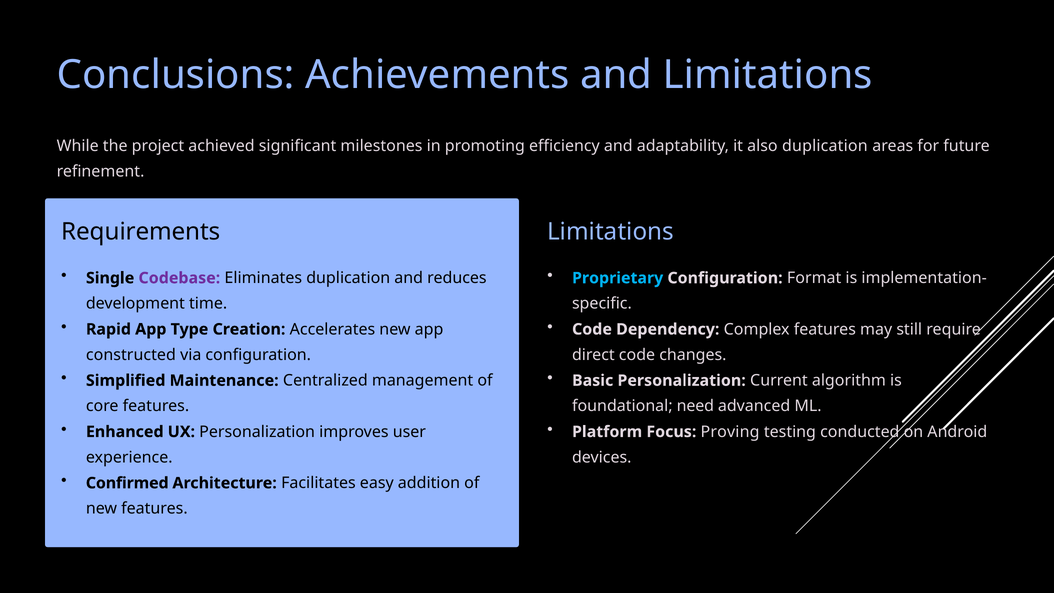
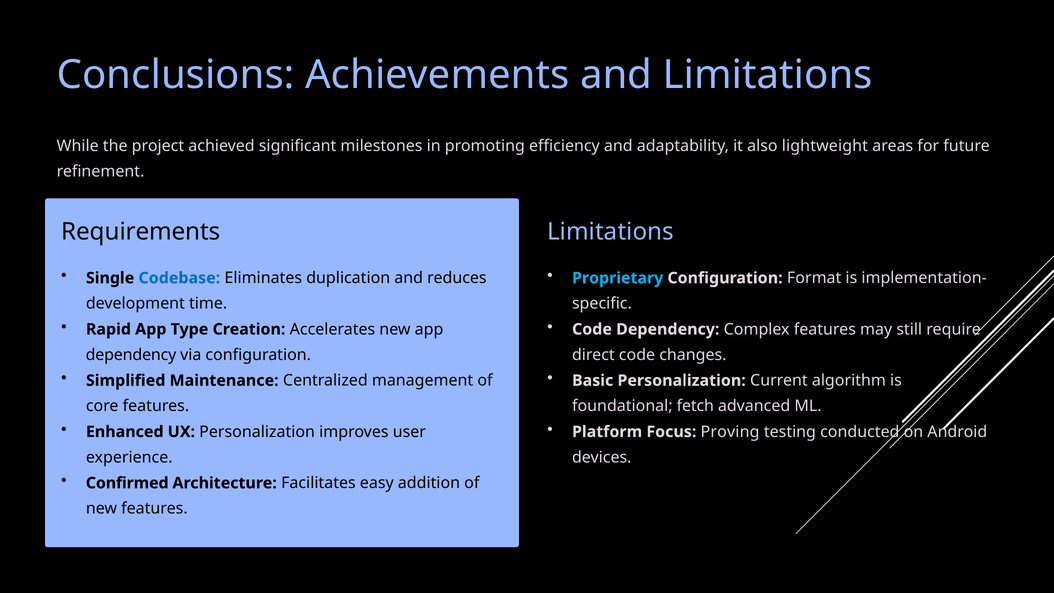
also duplication: duplication -> lightweight (825, 146)
Codebase colour: purple -> blue (179, 278)
constructed: constructed -> dependency (131, 355)
need: need -> fetch (695, 406)
